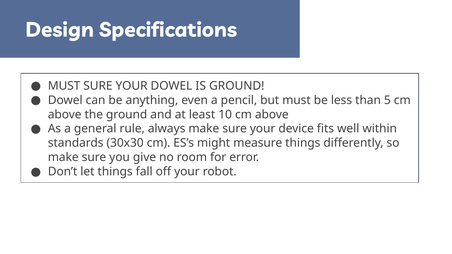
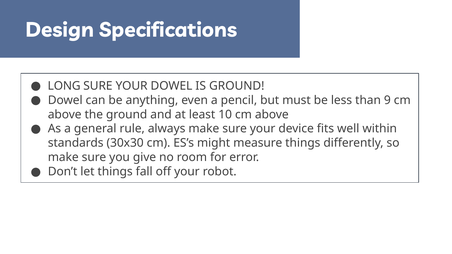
MUST: MUST -> LONG (64, 86)
5: 5 -> 9 (387, 100)
